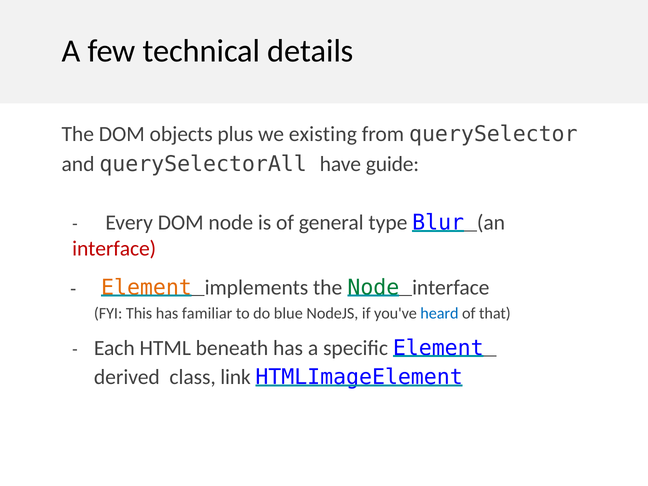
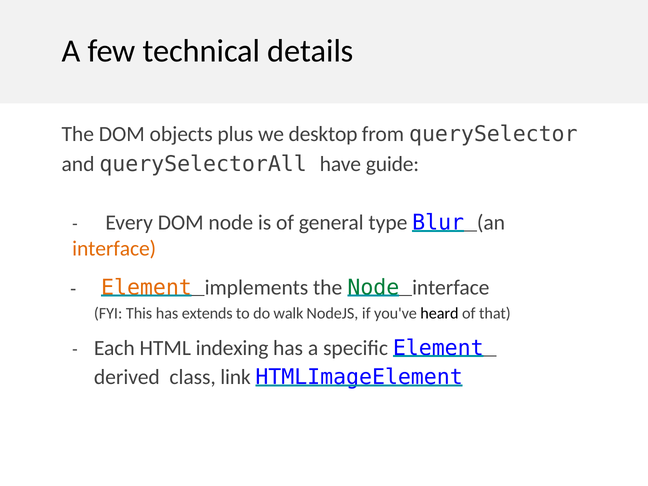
existing: existing -> desktop (323, 134)
interface colour: red -> orange (114, 249)
familiar: familiar -> extends (207, 314)
blue: blue -> walk (288, 314)
heard colour: blue -> black (439, 314)
beneath: beneath -> indexing (232, 348)
